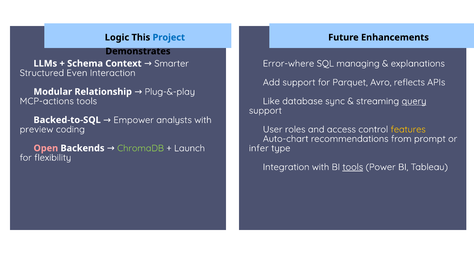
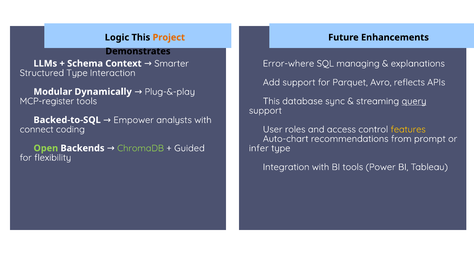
Project colour: blue -> orange (169, 37)
Structured Even: Even -> Type (77, 73)
Relationship: Relationship -> Dynamically (103, 92)
MCP-actions: MCP-actions -> MCP-register (47, 101)
Like: Like -> This (271, 101)
preview: preview -> connect (37, 129)
Open colour: pink -> light green (46, 148)
Launch: Launch -> Guided (189, 148)
tools underline: present -> none (353, 167)
